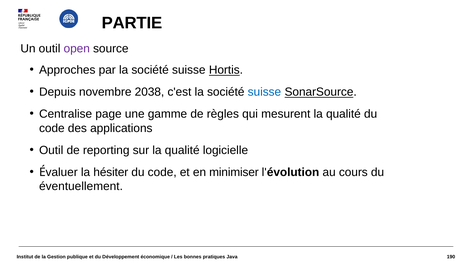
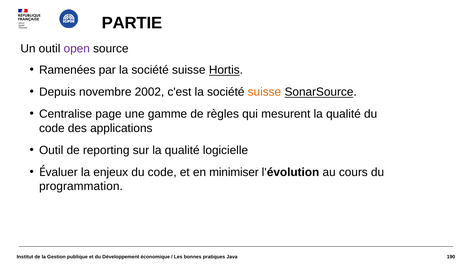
Approches: Approches -> Ramenées (67, 70)
2038: 2038 -> 2002 (149, 92)
suisse colour: blue -> orange (264, 92)
hésiter: hésiter -> enjeux (111, 172)
éventuellement: éventuellement -> programmation (81, 187)
